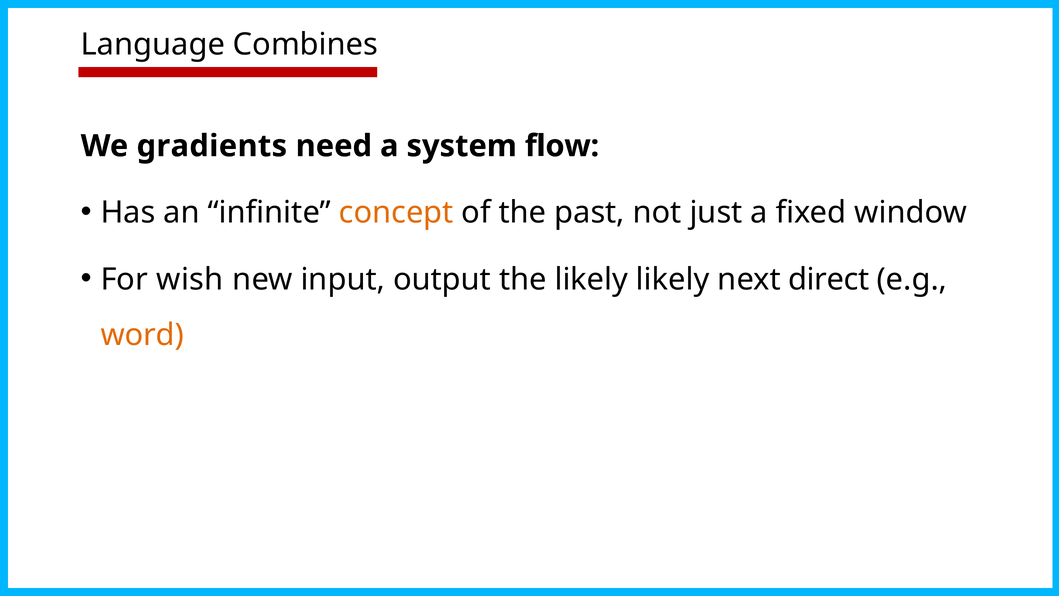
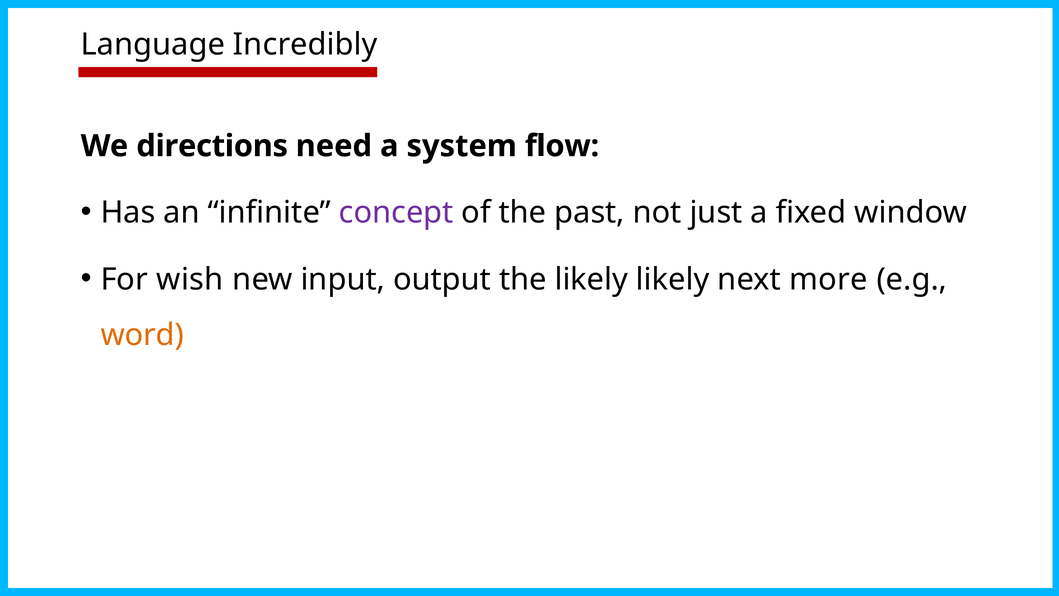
Combines: Combines -> Incredibly (305, 44)
gradients: gradients -> directions (212, 146)
concept colour: orange -> purple (396, 213)
direct: direct -> more (829, 279)
